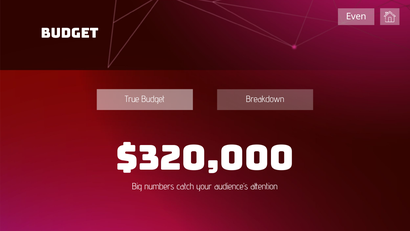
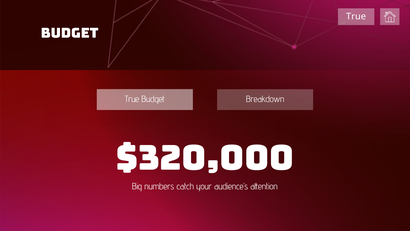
Even: Even -> True (356, 16)
